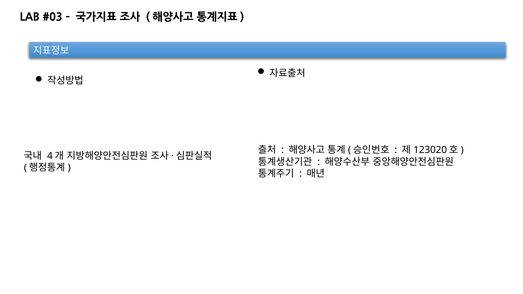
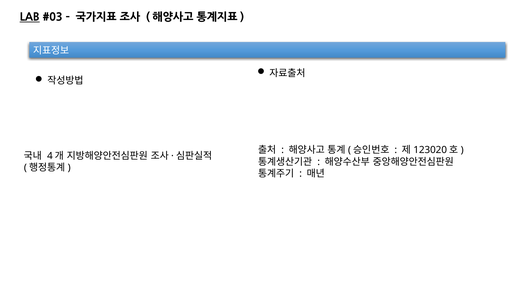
LAB underline: none -> present (30, 17)
